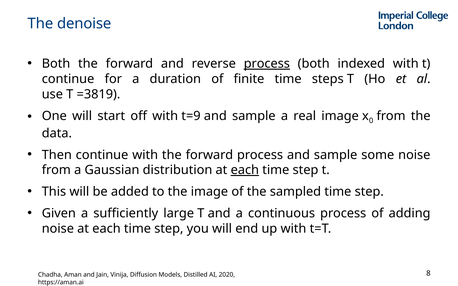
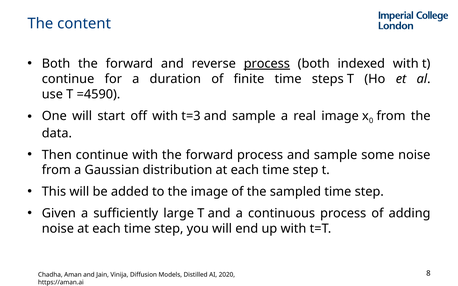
denoise: denoise -> content (84, 24)
=3819: =3819 -> =4590 (98, 94)
t=9: t=9 -> t=3 (191, 116)
each underline: present -> none (245, 170)
